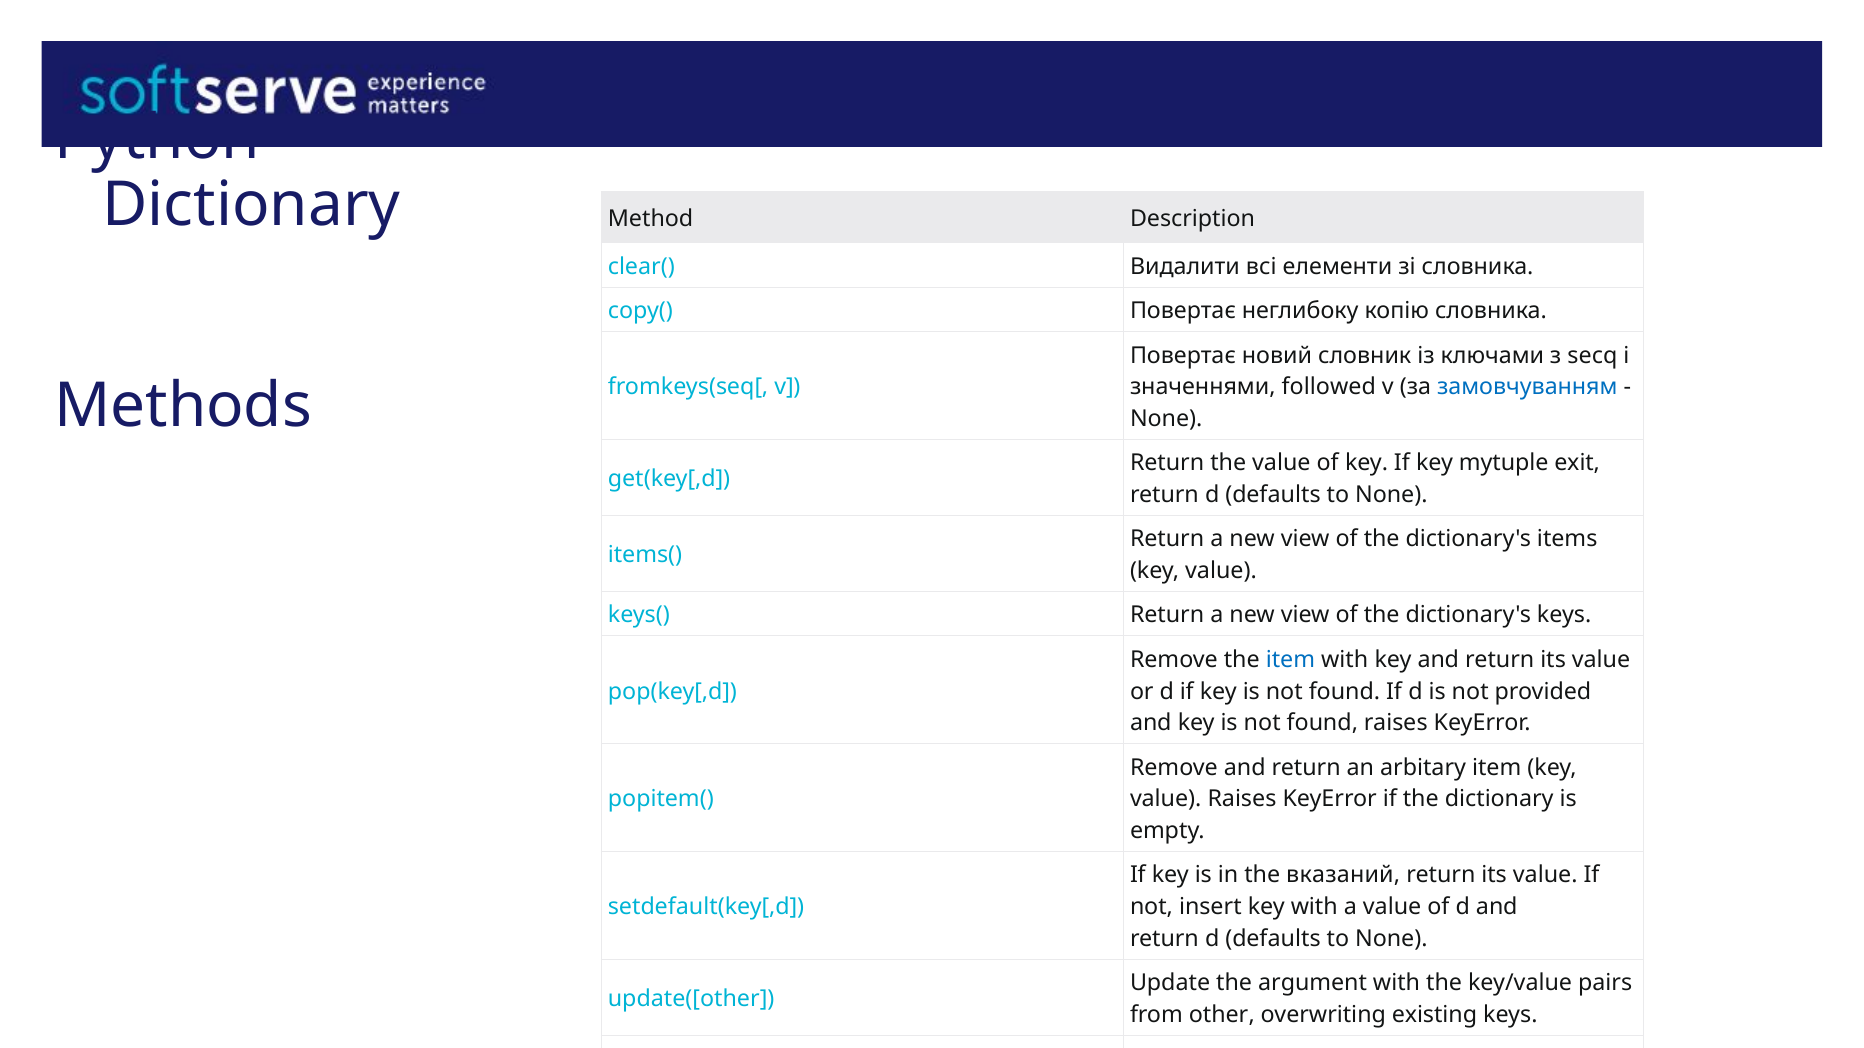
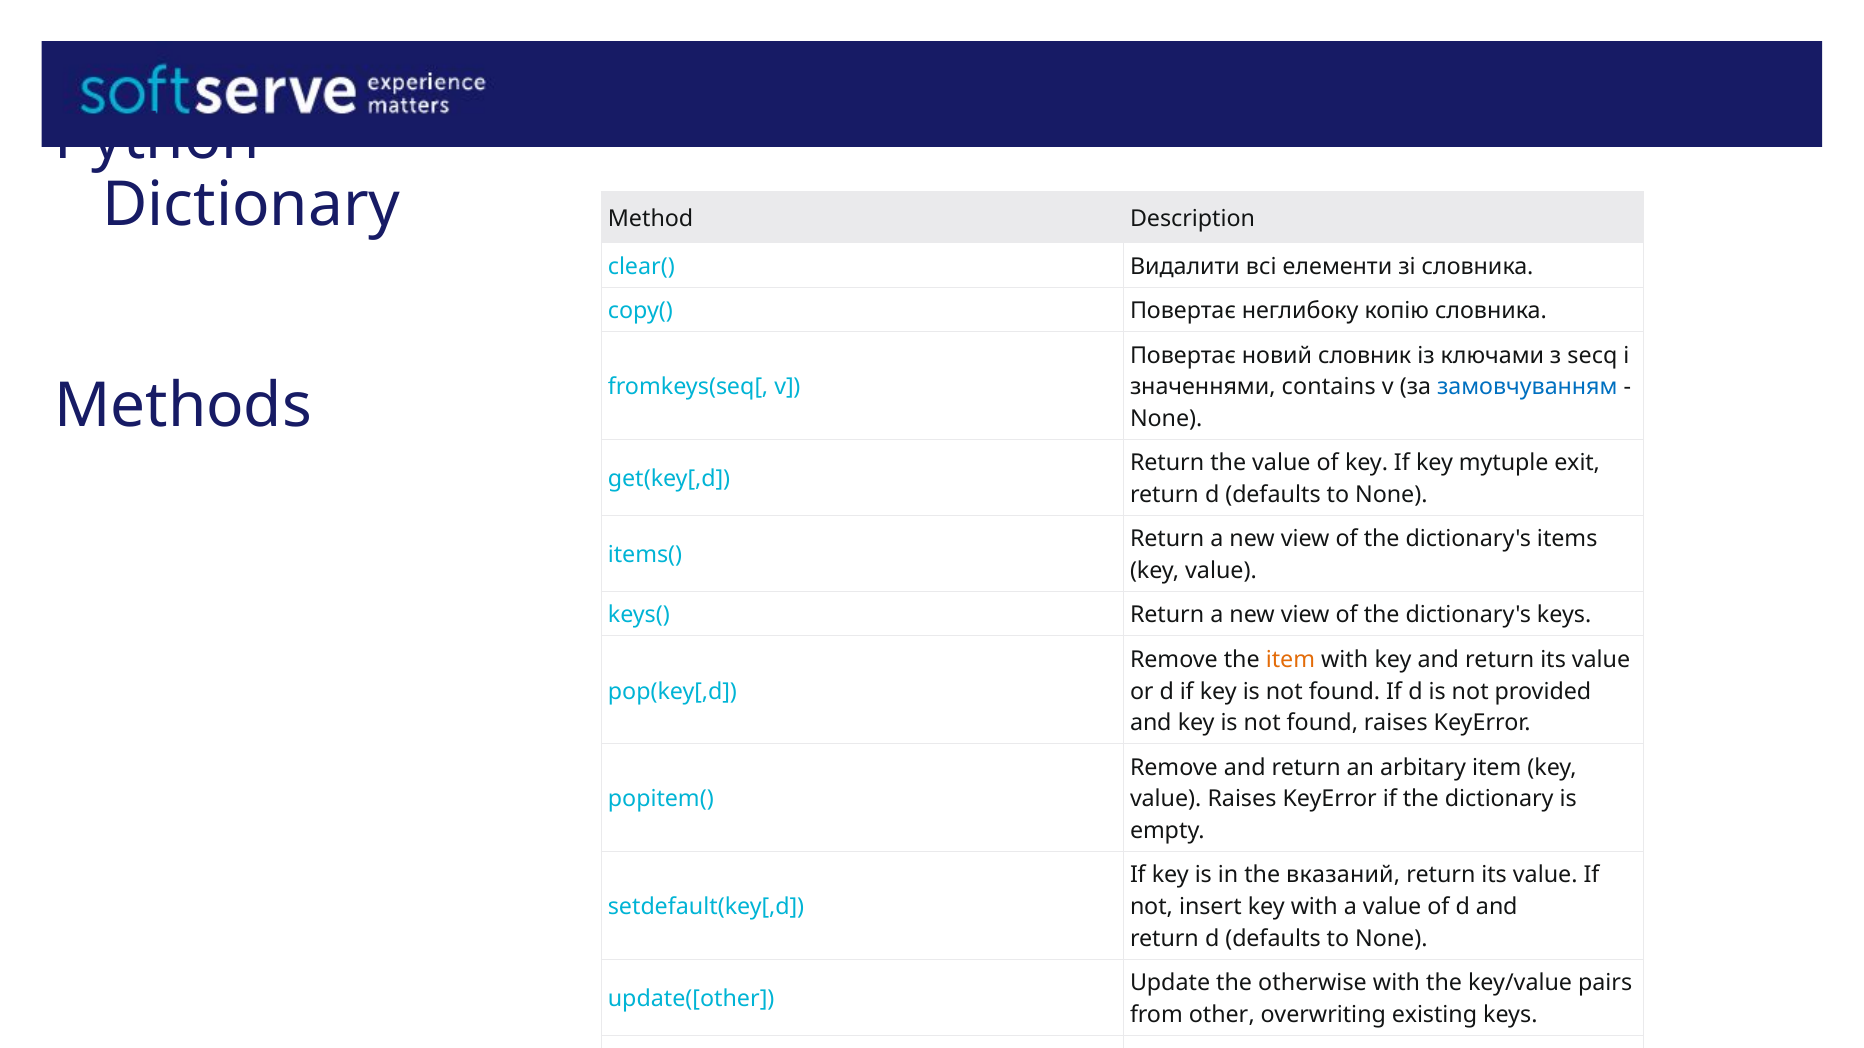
followed: followed -> contains (1329, 387)
item colour: blue -> orange (1290, 660)
argument: argument -> otherwise (1313, 983)
